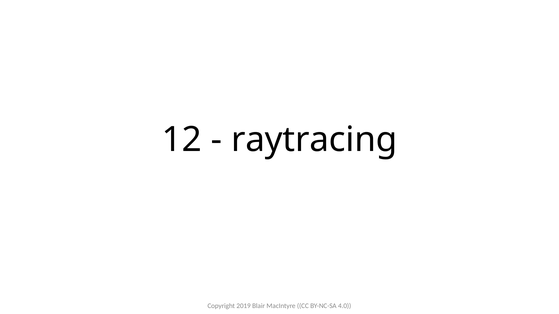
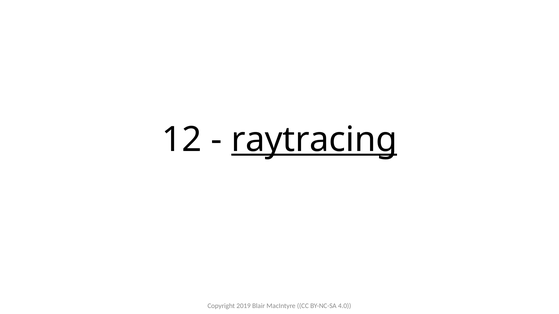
raytracing underline: none -> present (314, 140)
